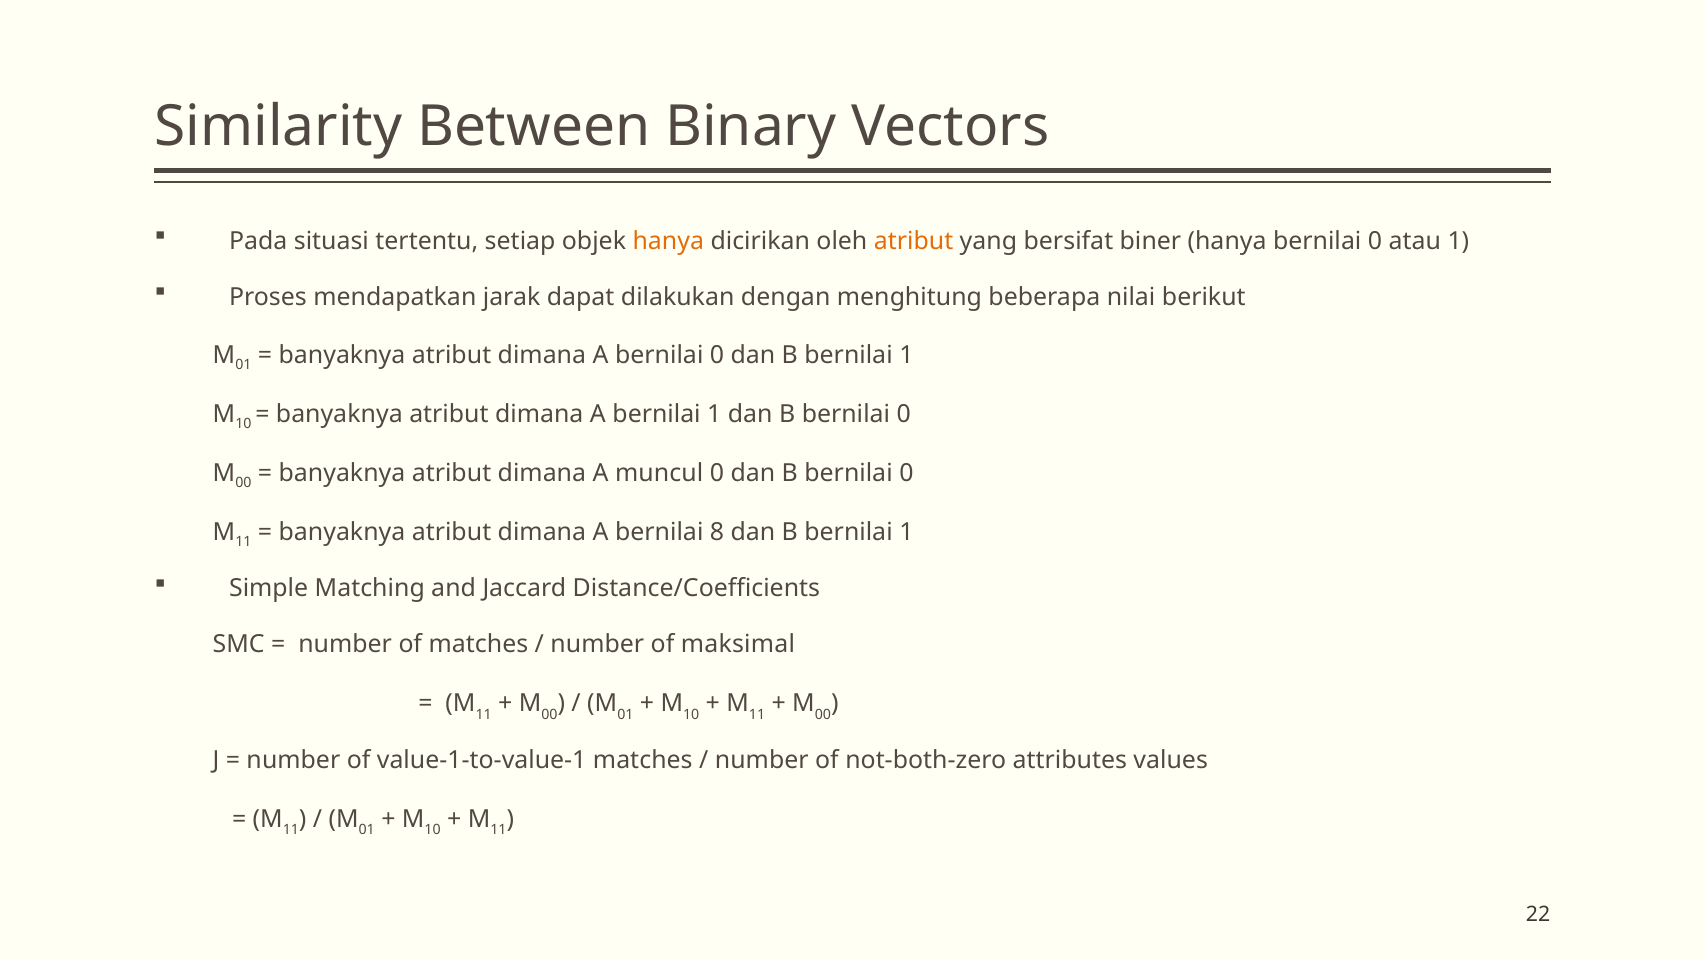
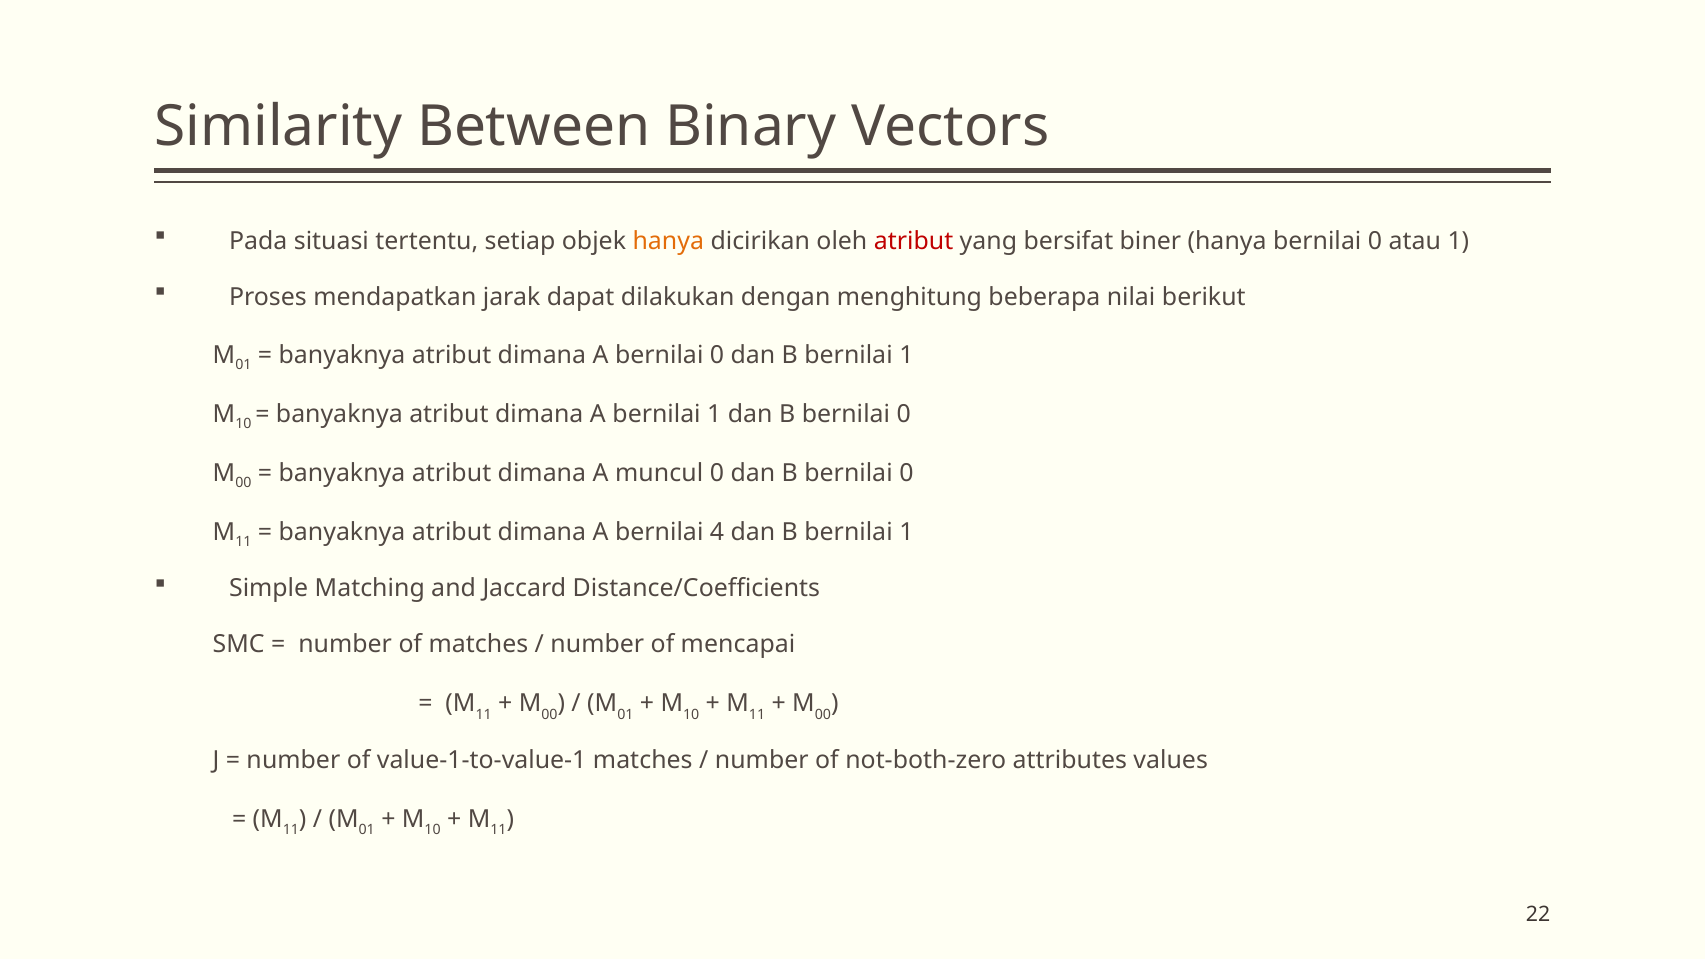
atribut colour: orange -> red (914, 241)
8: 8 -> 4 (717, 532)
maksimal: maksimal -> mencapai (738, 645)
